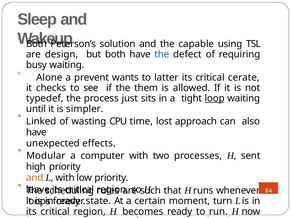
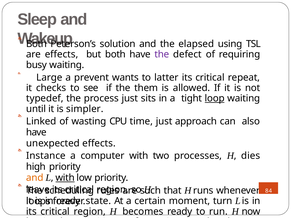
capable: capable -> elapsed (196, 44)
are design: design -> effects (62, 54)
the colour: blue -> purple (162, 54)
Alone: Alone -> Large (49, 78)
cerate: cerate -> repeat (244, 78)
time lost: lost -> just (164, 121)
Modular: Modular -> Instance (46, 156)
sent: sent -> dies (251, 156)
with underline: none -> present (65, 178)
